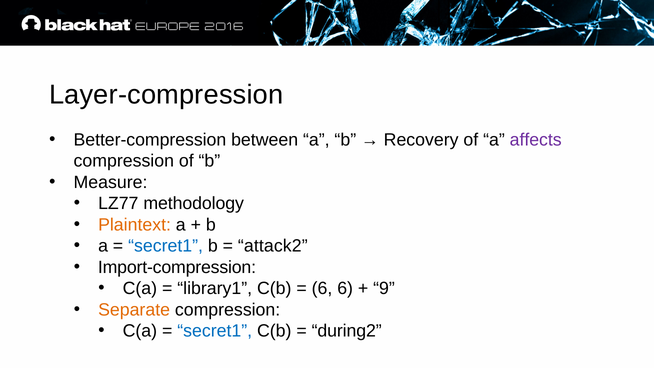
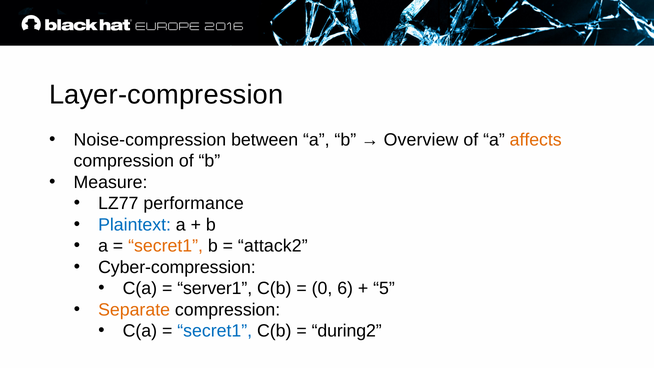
Better-compression: Better-compression -> Noise-compression (150, 140)
Recovery: Recovery -> Overview (421, 140)
affects colour: purple -> orange (536, 140)
methodology: methodology -> performance (194, 204)
Plaintext colour: orange -> blue (135, 225)
secret1 colour: blue -> orange (166, 246)
Import-compression: Import-compression -> Cyber-compression (177, 267)
library1: library1 -> server1 (215, 289)
6: 6 -> 0 (322, 289)
9: 9 -> 5 (384, 289)
